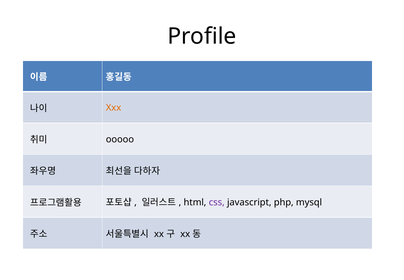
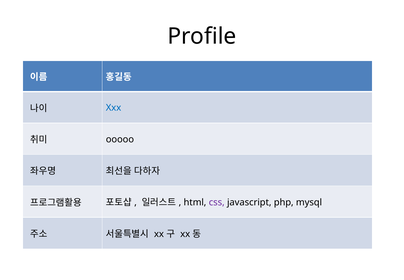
Xxx colour: orange -> blue (114, 108)
